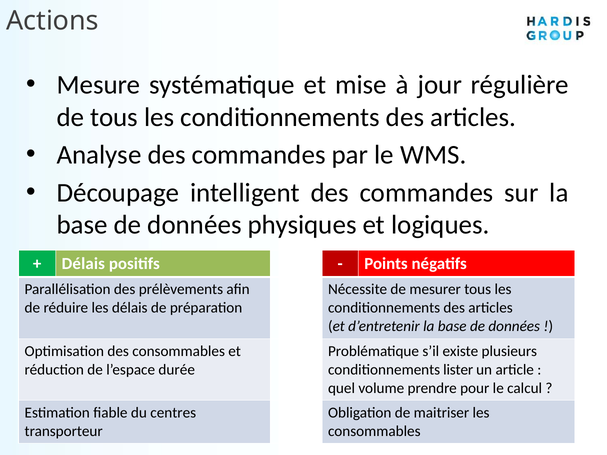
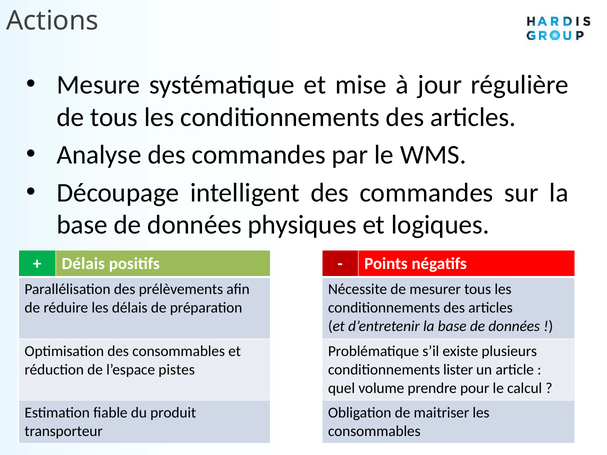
durée: durée -> pistes (177, 370)
centres: centres -> produit (173, 413)
